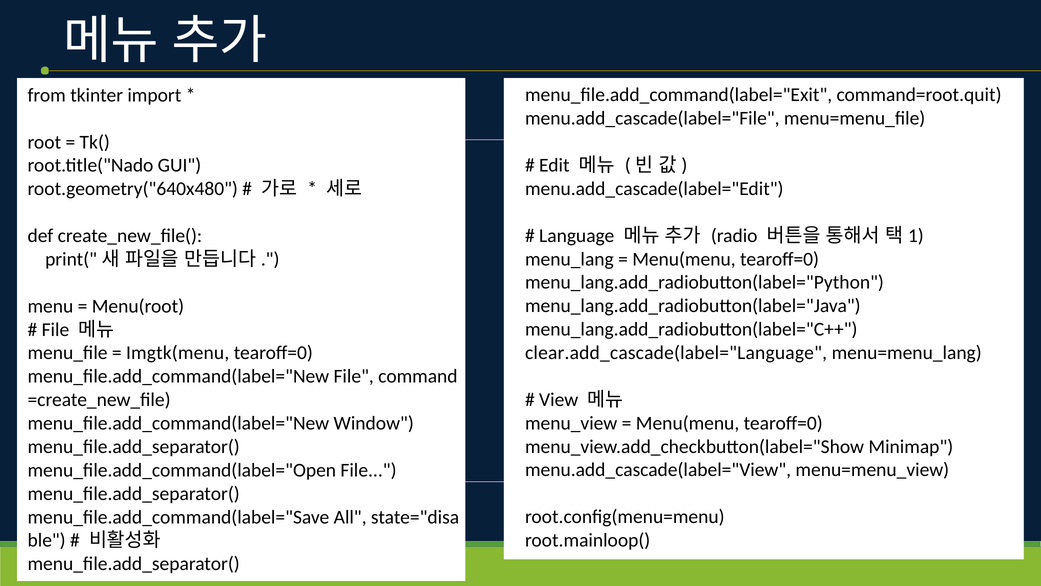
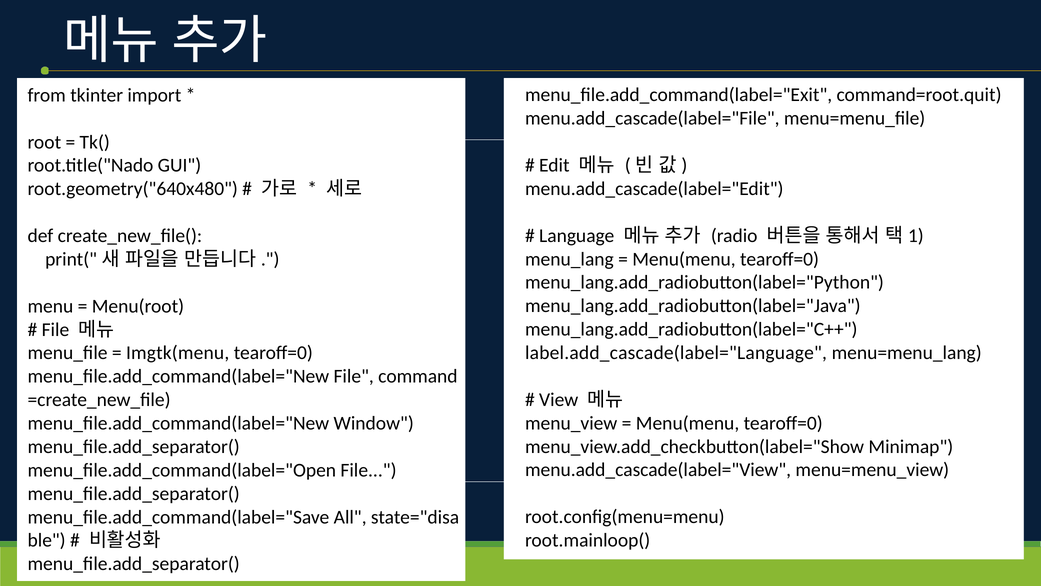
clear.add_cascade(label="Language: clear.add_cascade(label="Language -> label.add_cascade(label="Language (676, 353)
